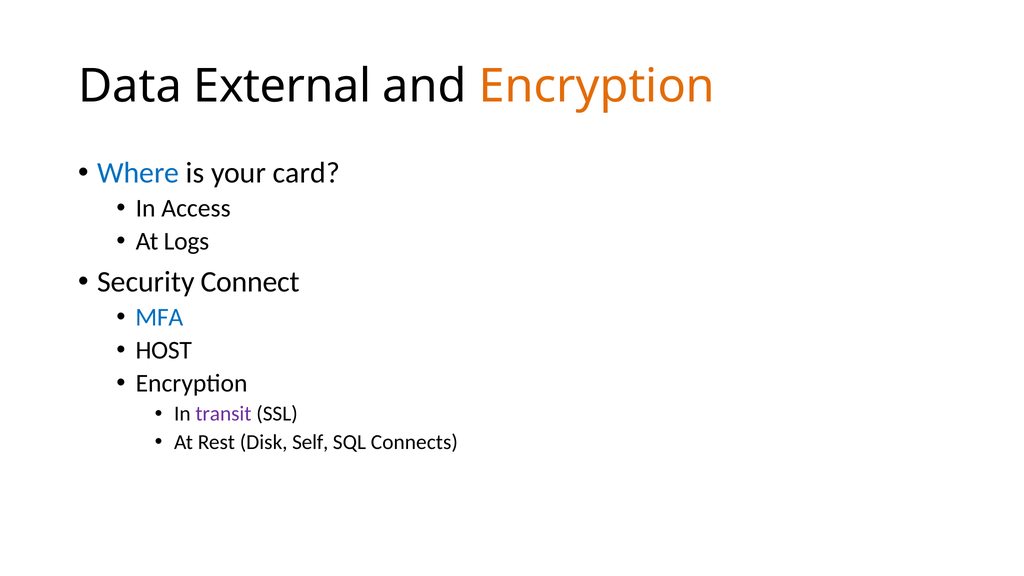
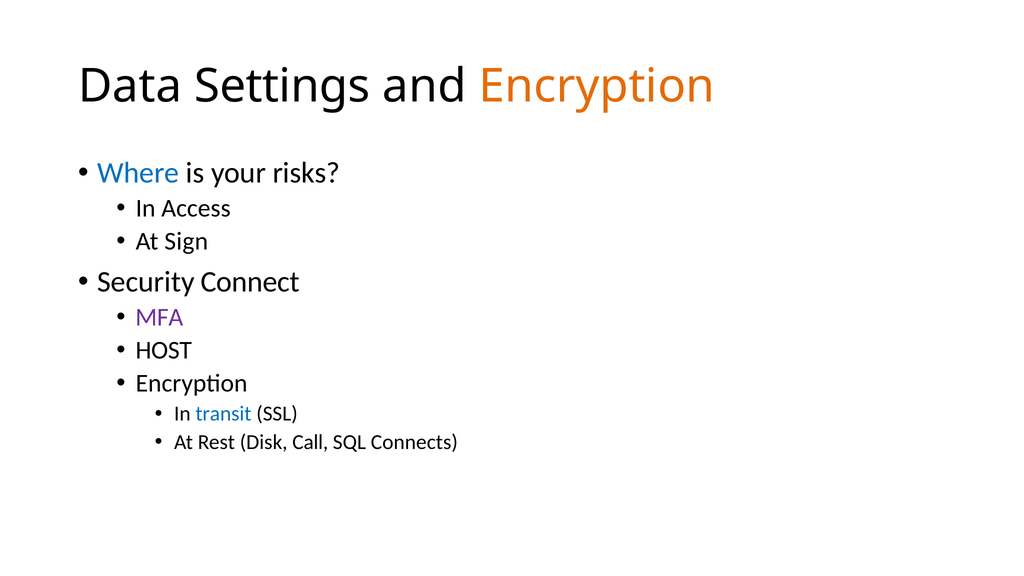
External: External -> Settings (282, 86)
card: card -> risks (306, 173)
Logs: Logs -> Sign (186, 241)
MFA colour: blue -> purple (159, 317)
transit colour: purple -> blue (223, 414)
Self: Self -> Call (310, 442)
